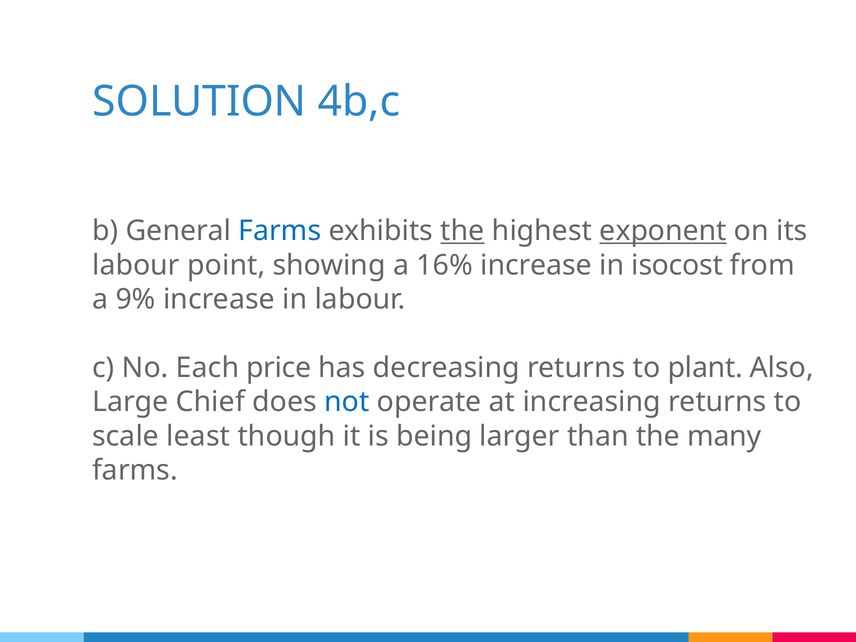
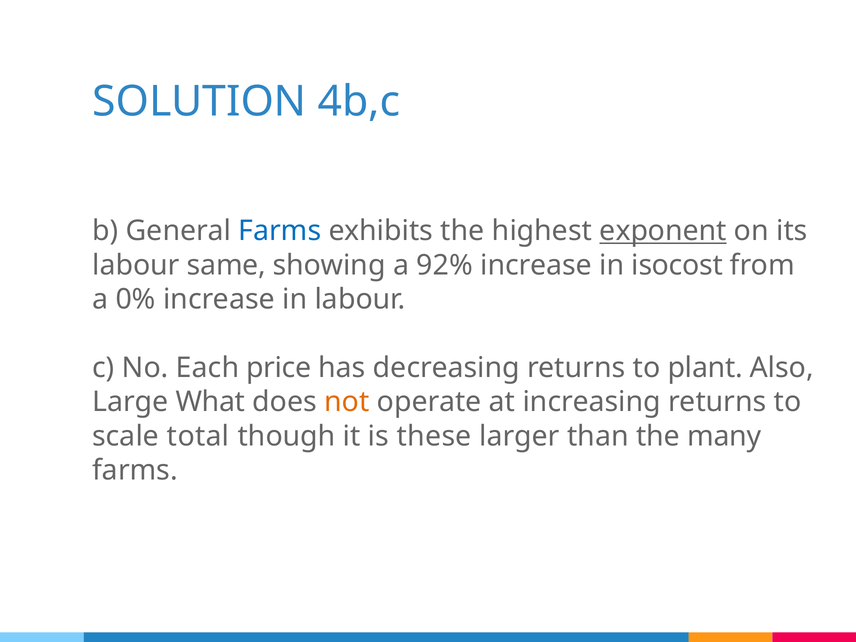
the underline: present -> none (462, 231)
point: point -> same (226, 265)
16%: 16% -> 92% (445, 265)
9%: 9% -> 0% (136, 299)
Chief: Chief -> What (210, 402)
not colour: blue -> orange (347, 402)
least: least -> total (198, 436)
being: being -> these (434, 436)
